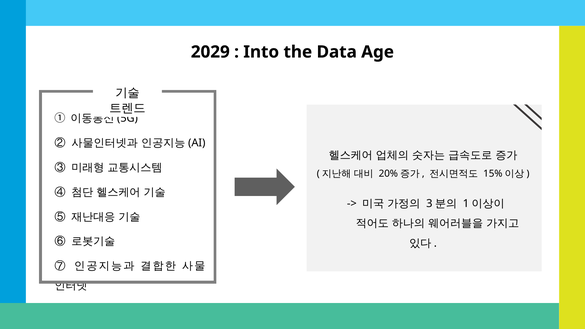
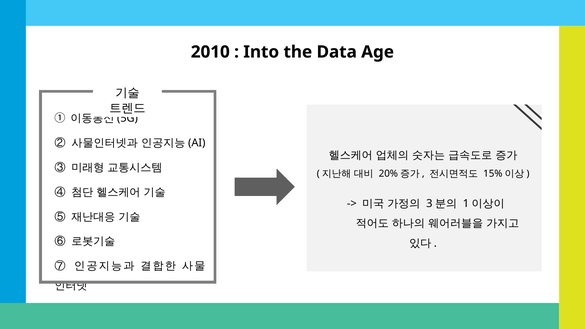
2029: 2029 -> 2010 (210, 52)
